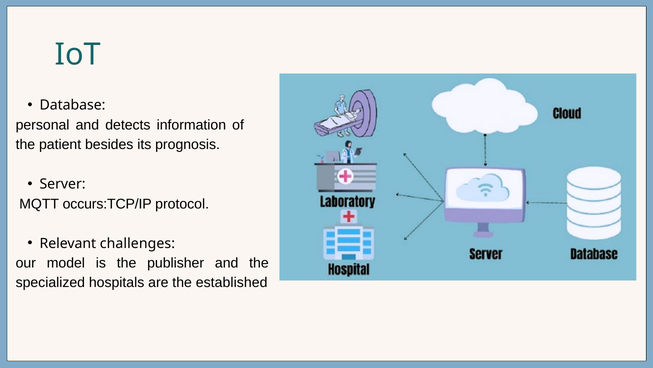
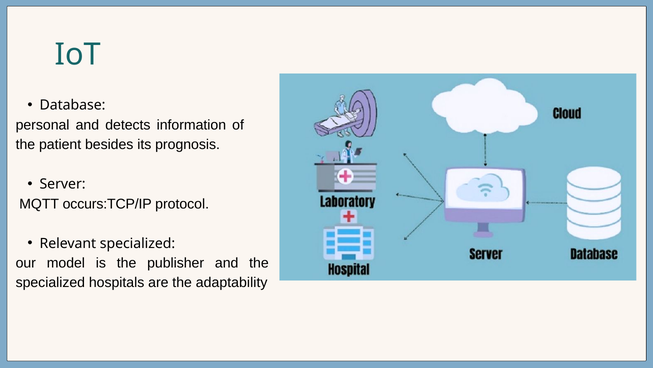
Relevant challenges: challenges -> specialized (137, 243)
established: established -> adaptability (232, 282)
